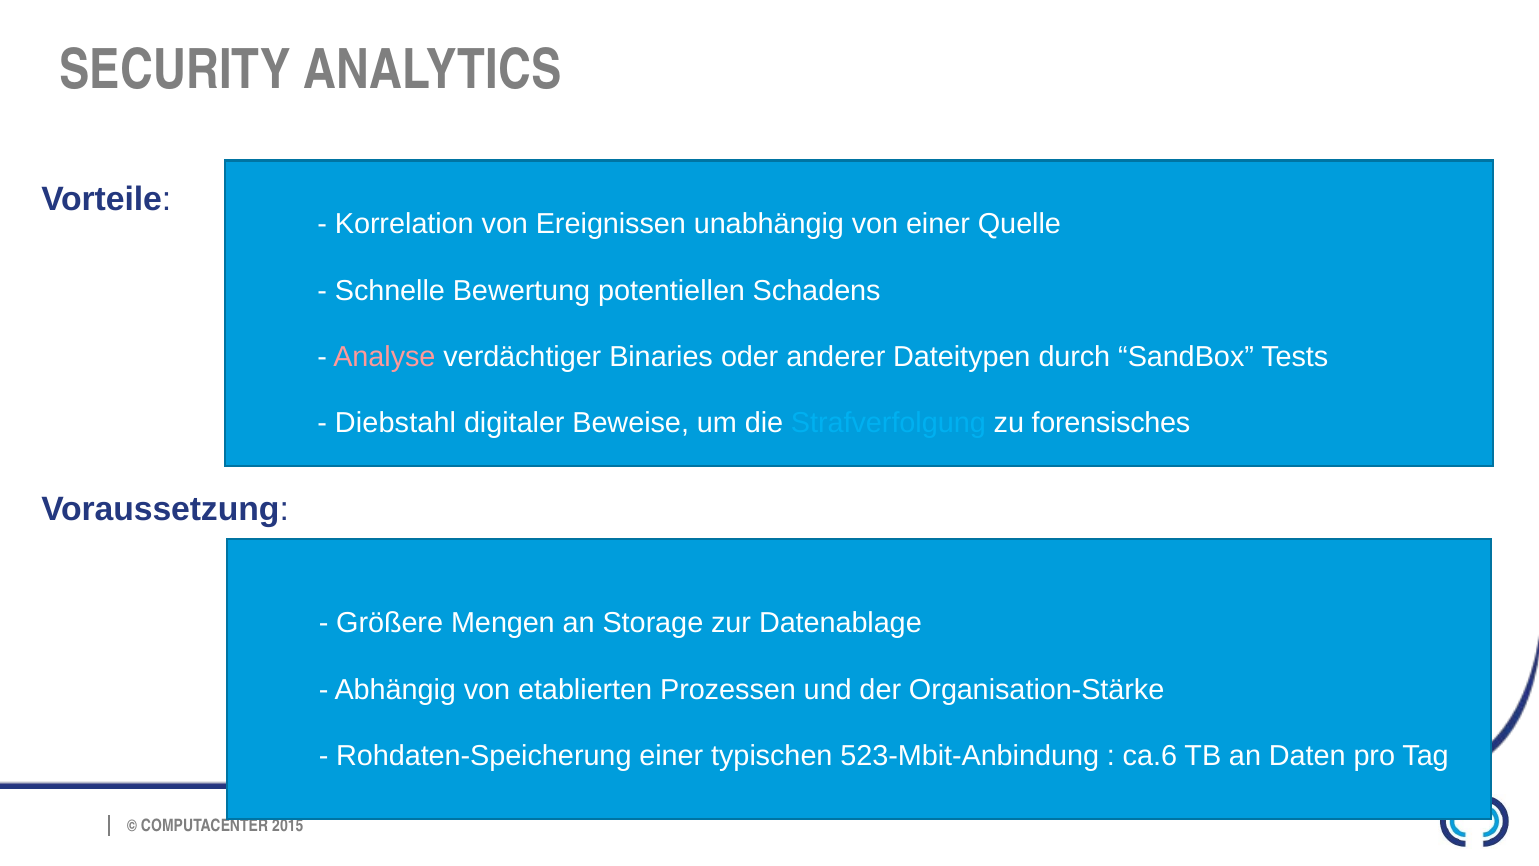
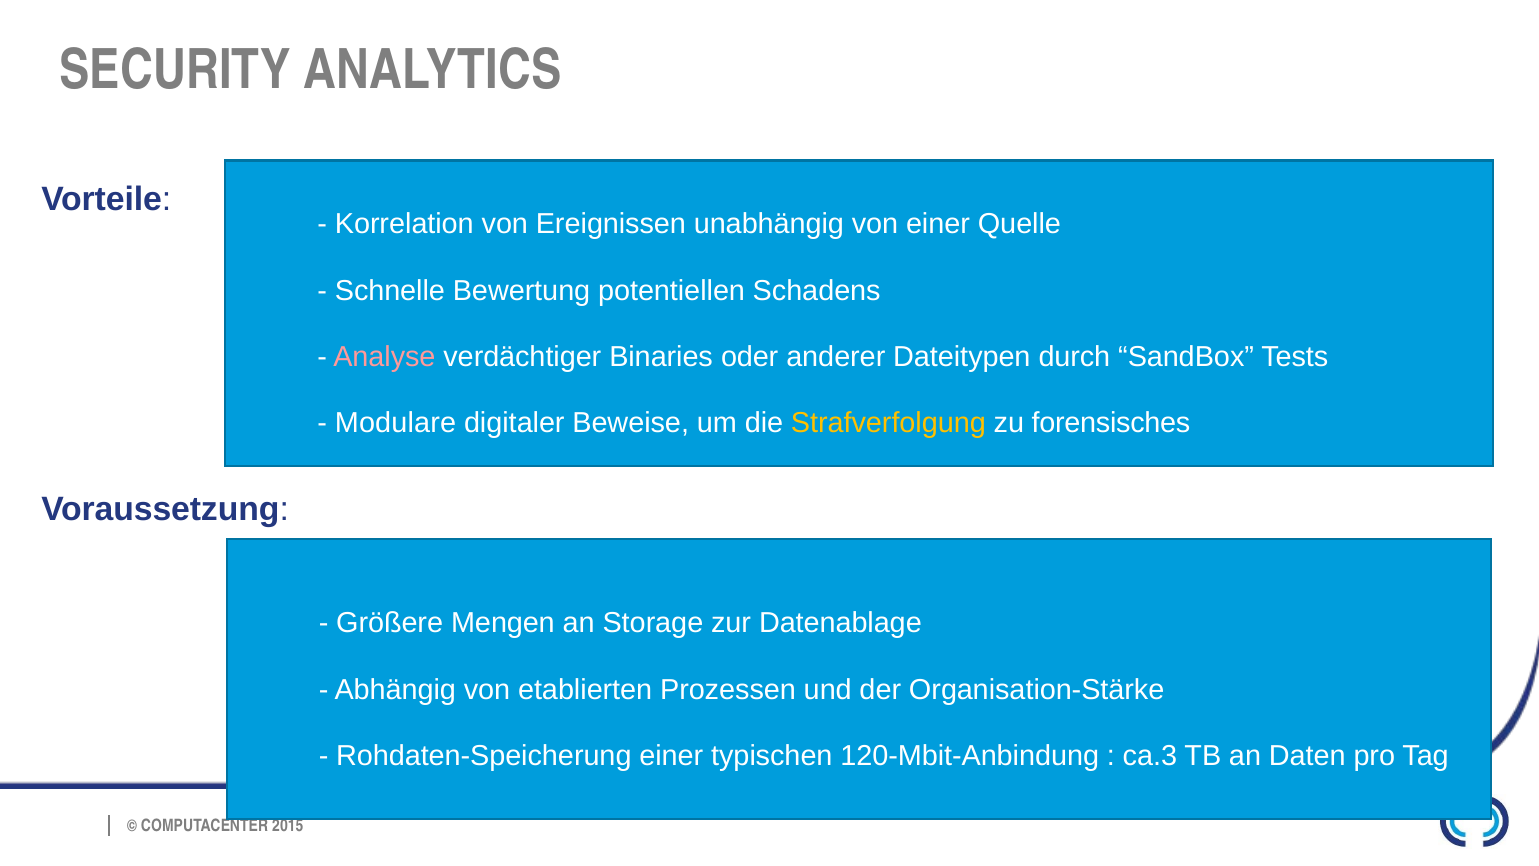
Diebstahl: Diebstahl -> Modulare (395, 423)
Strafverfolgung colour: light blue -> yellow (888, 423)
523-Mbit-Anbindung: 523-Mbit-Anbindung -> 120-Mbit-Anbindung (970, 756)
ca.6: ca.6 -> ca.3 (1150, 756)
